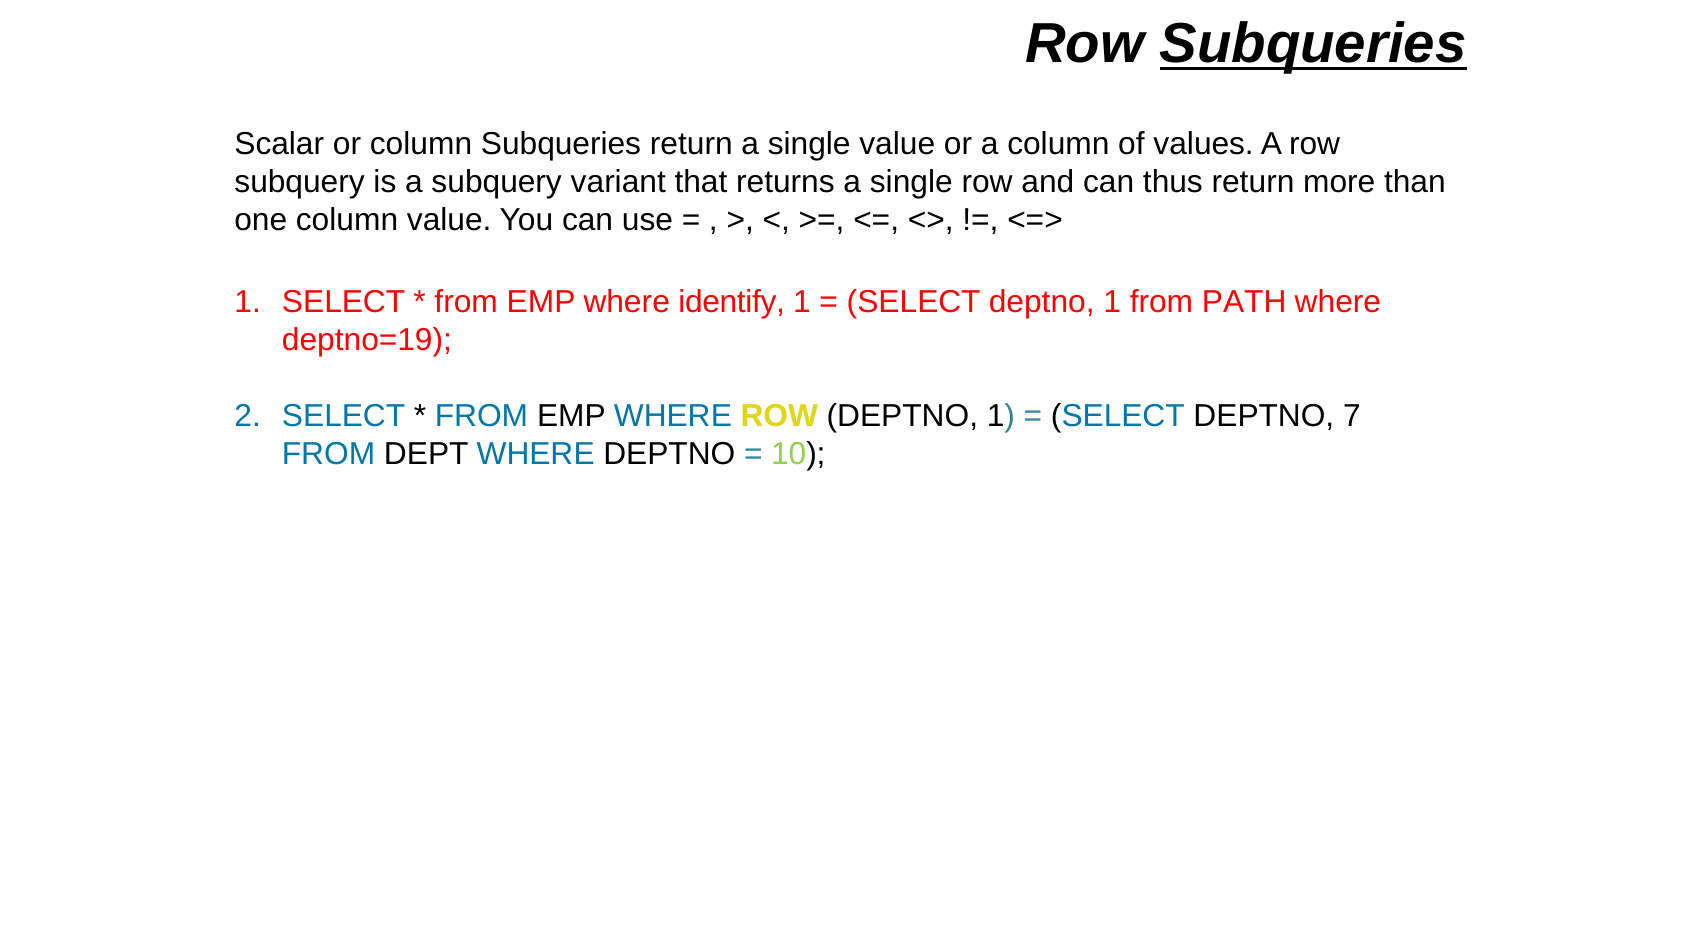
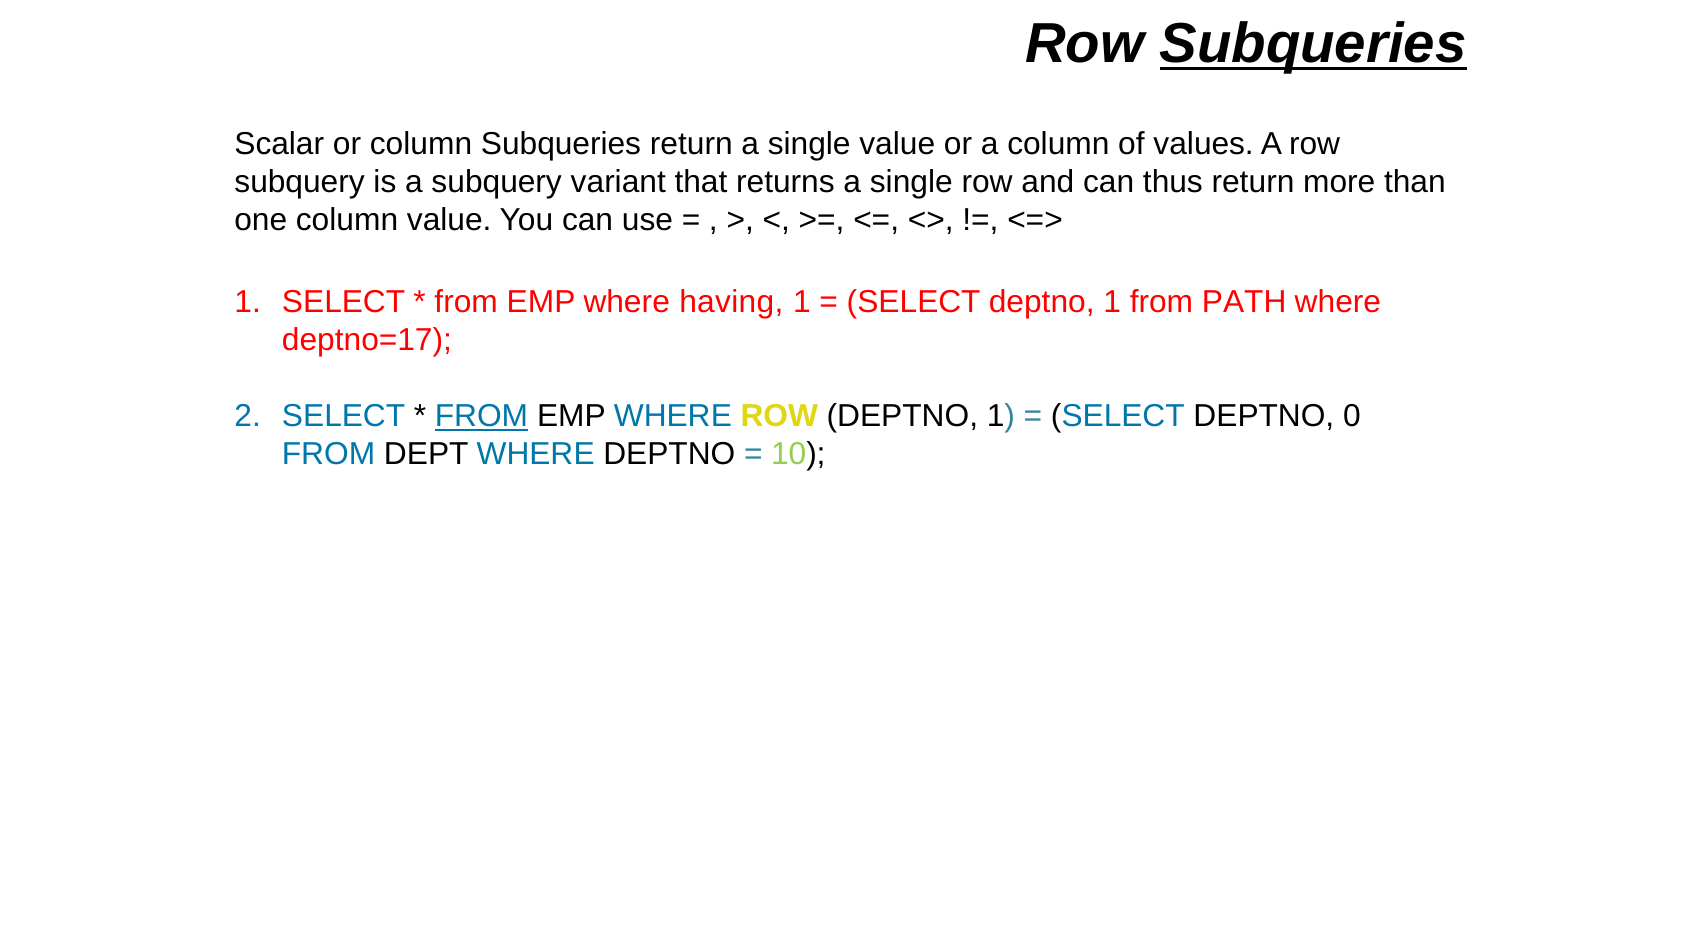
identify: identify -> having (731, 302)
deptno=19: deptno=19 -> deptno=17 (367, 340)
FROM underline: none -> present (482, 416)
7: 7 -> 0 (1352, 416)
